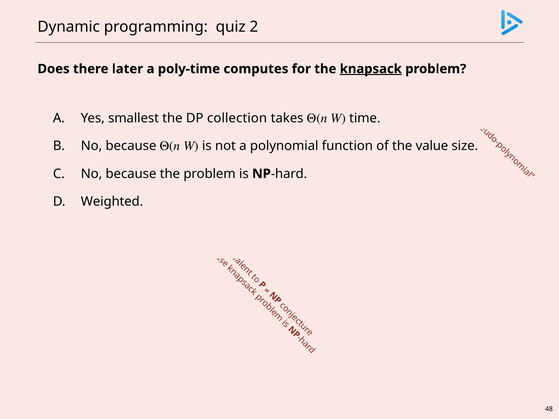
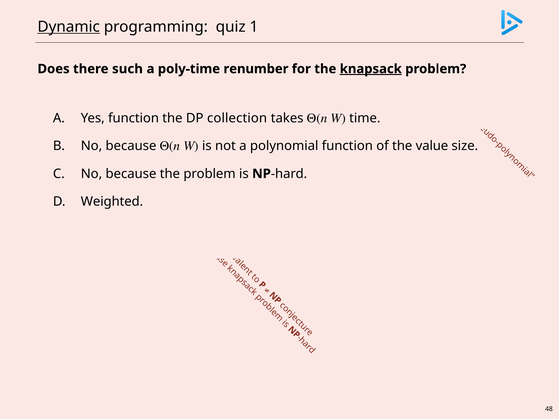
Dynamic underline: none -> present (69, 27)
2: 2 -> 1 (254, 27)
later: later -> such (127, 69)
computes: computes -> renumber (256, 69)
Yes smallest: smallest -> function (134, 118)
